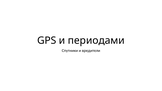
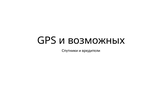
периодами: периодами -> возможных (96, 40)
